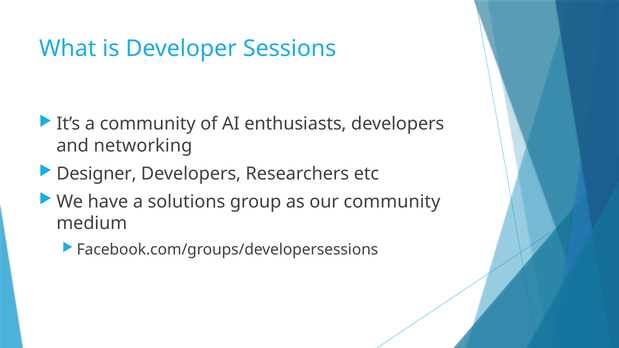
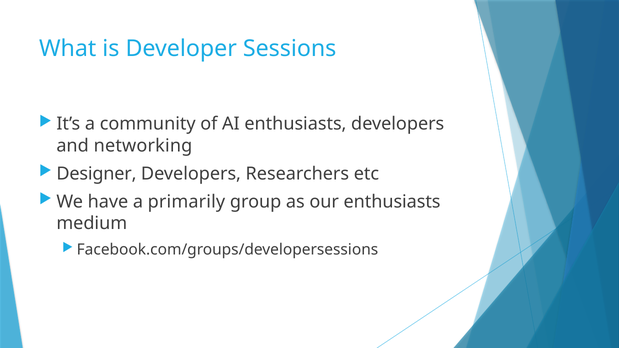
solutions: solutions -> primarily (186, 202)
our community: community -> enthusiasts (392, 202)
